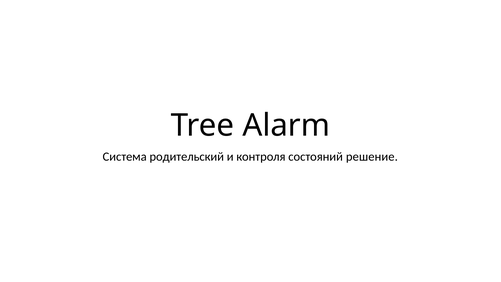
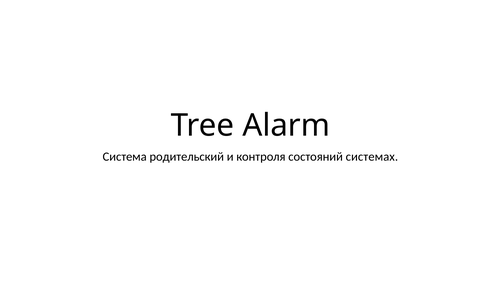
решение: решение -> системах (372, 157)
